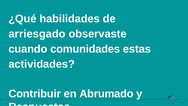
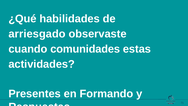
Contribuir: Contribuir -> Presentes (35, 94)
Abrumado: Abrumado -> Formando (106, 94)
